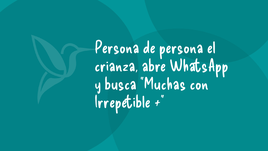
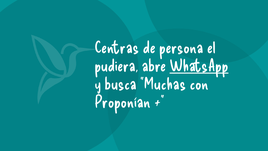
Persona: Persona -> Centras (117, 48)
crianza: crianza -> pudiera (116, 66)
WhatsApp underline: none -> present (199, 66)
Irrepetible: Irrepetible -> Proponían (123, 102)
